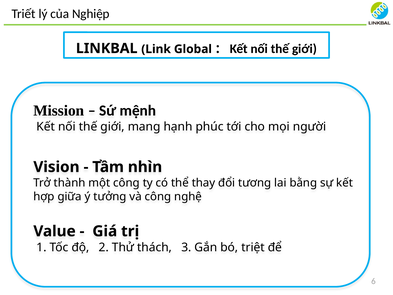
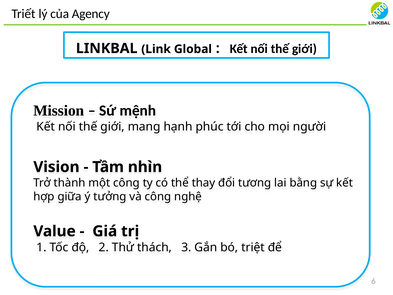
Nghiệp: Nghiệp -> Agency (91, 14)
